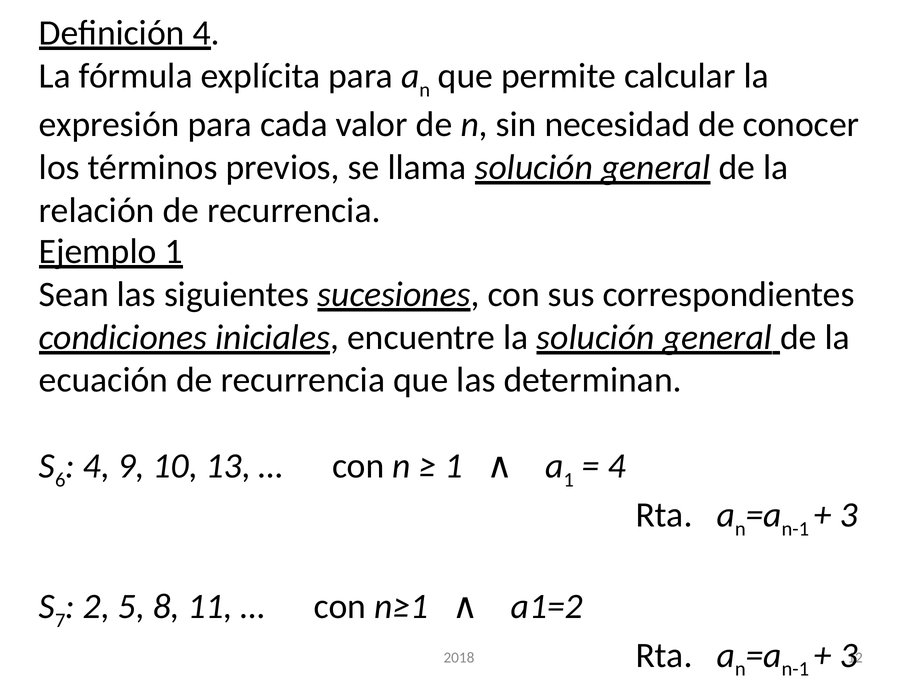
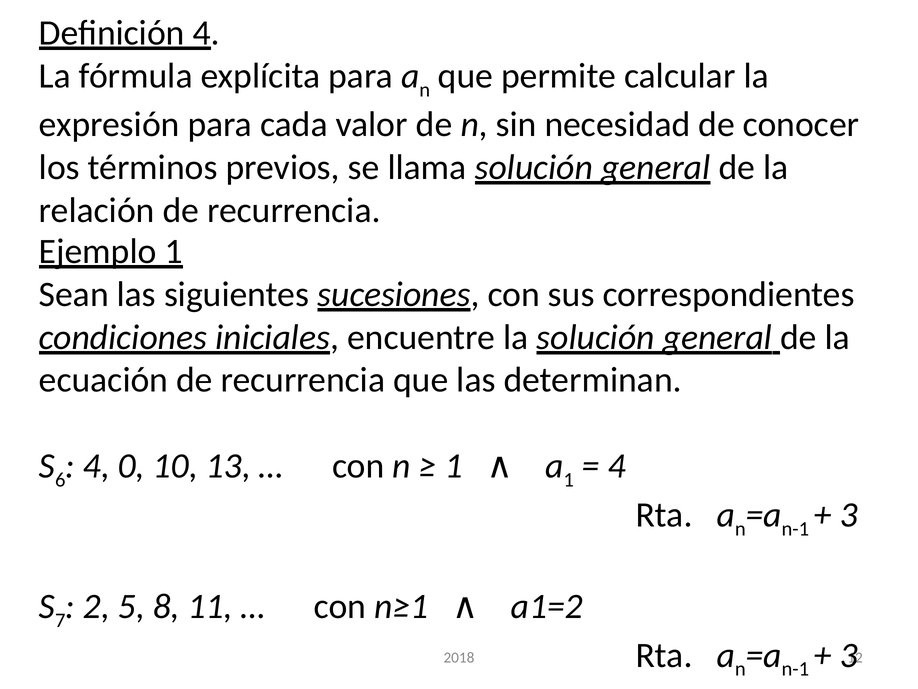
9: 9 -> 0 (131, 466)
